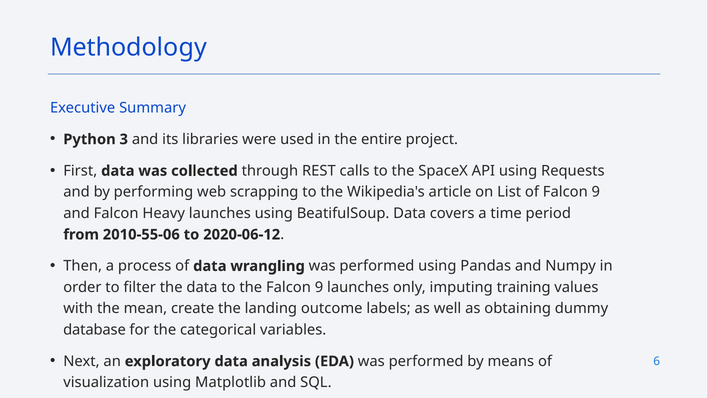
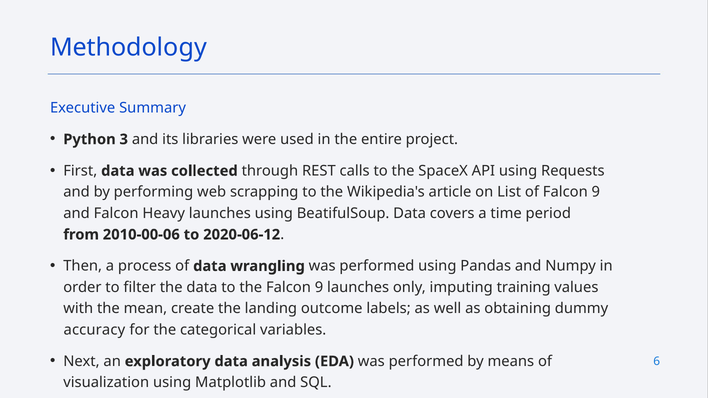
2010-55-06: 2010-55-06 -> 2010-00-06 (141, 235)
database: database -> accuracy (94, 330)
